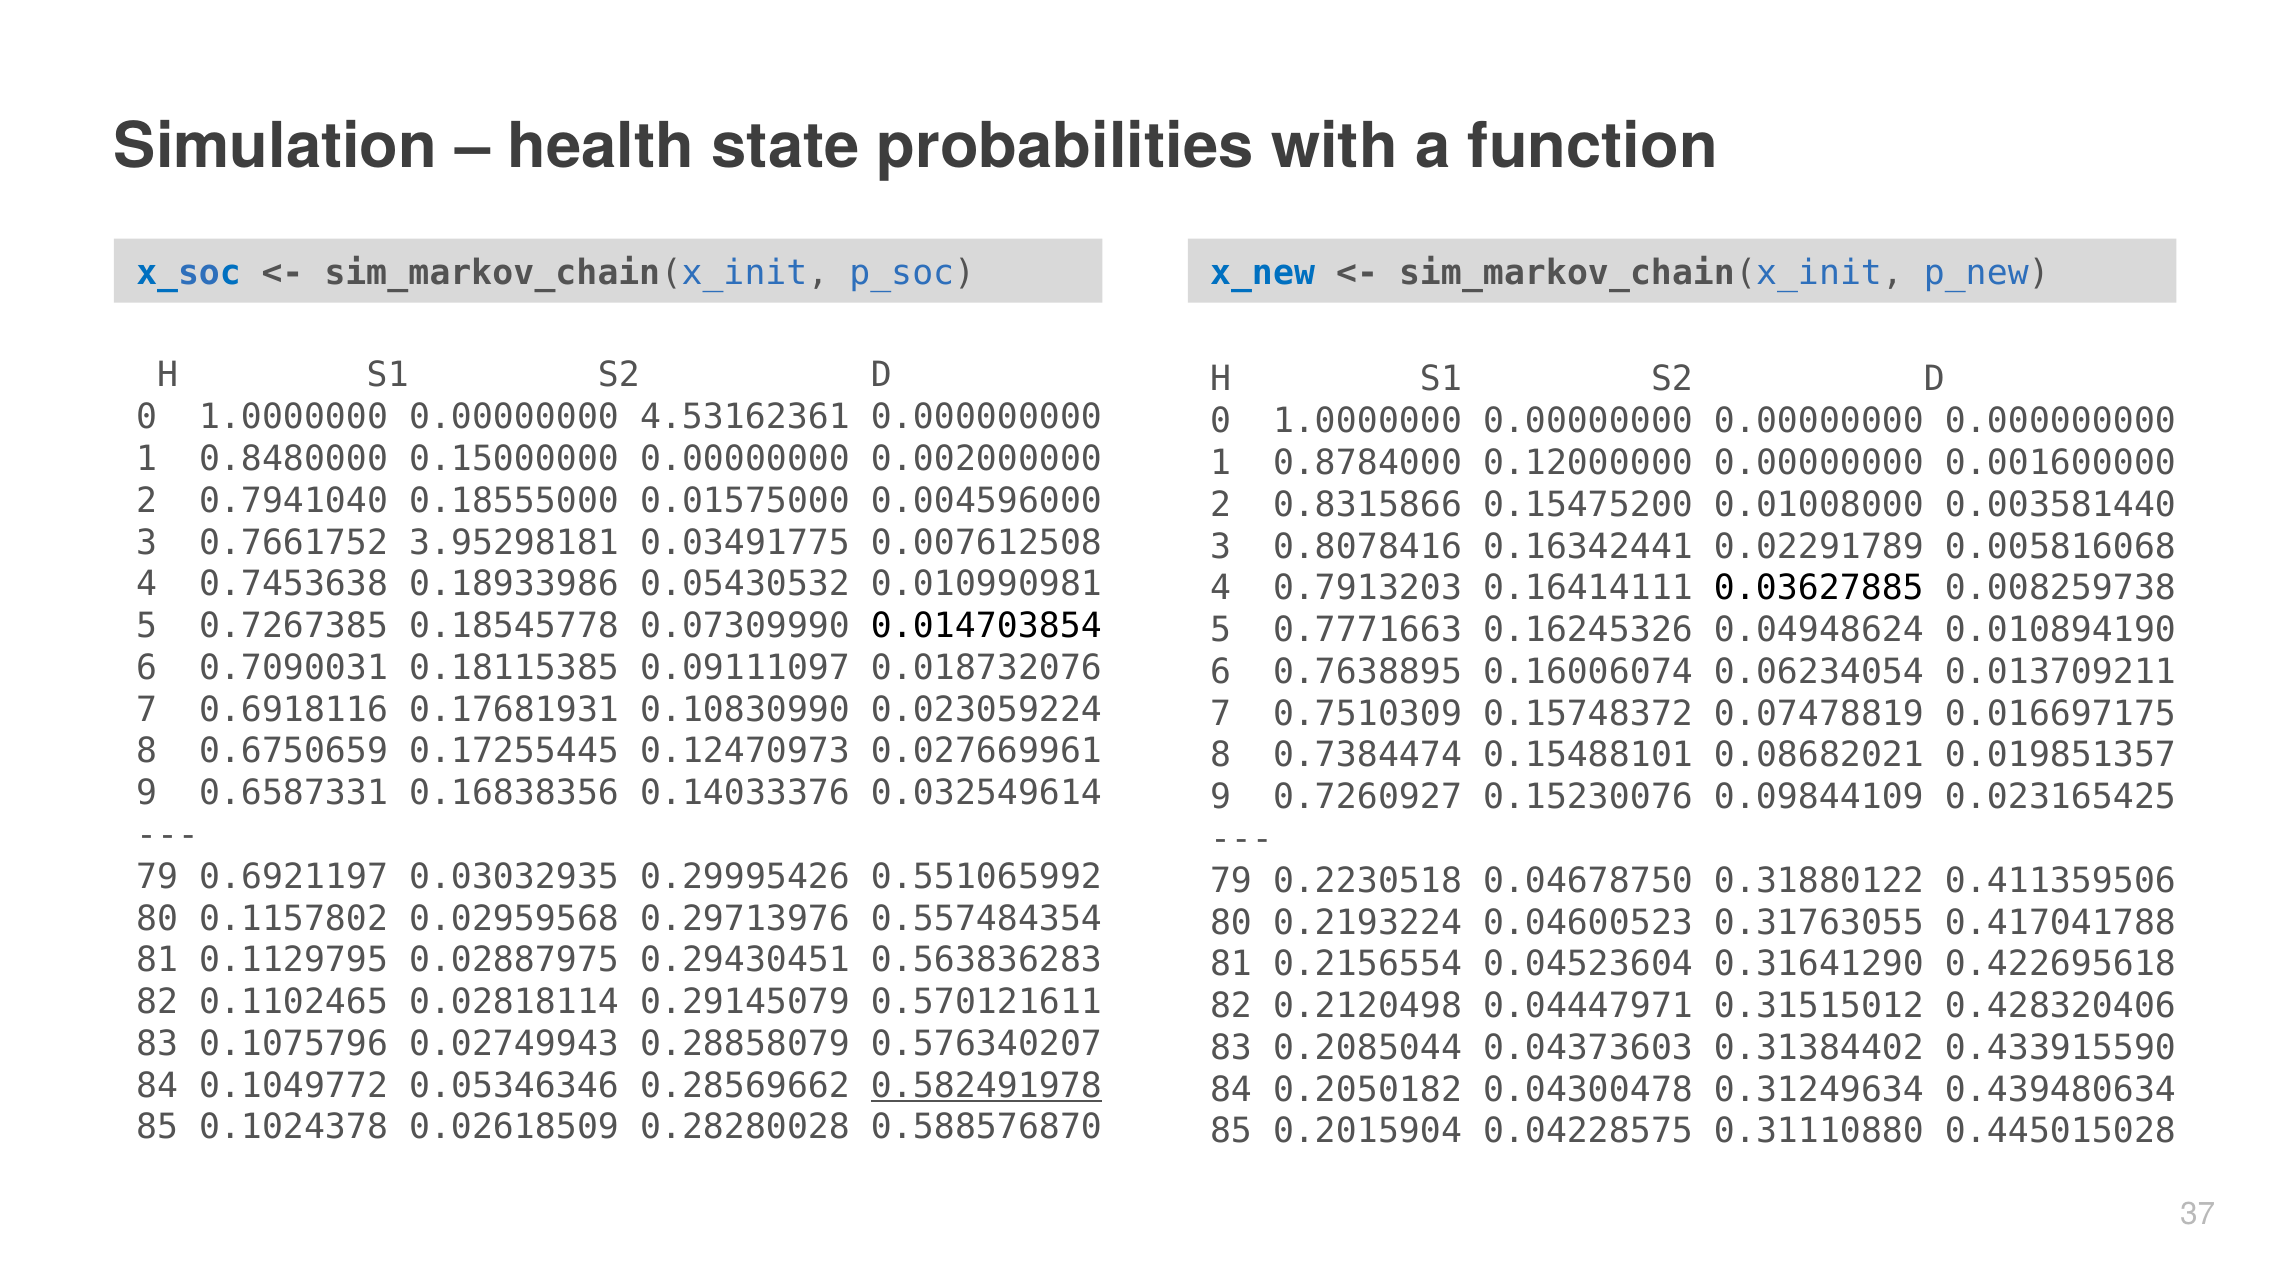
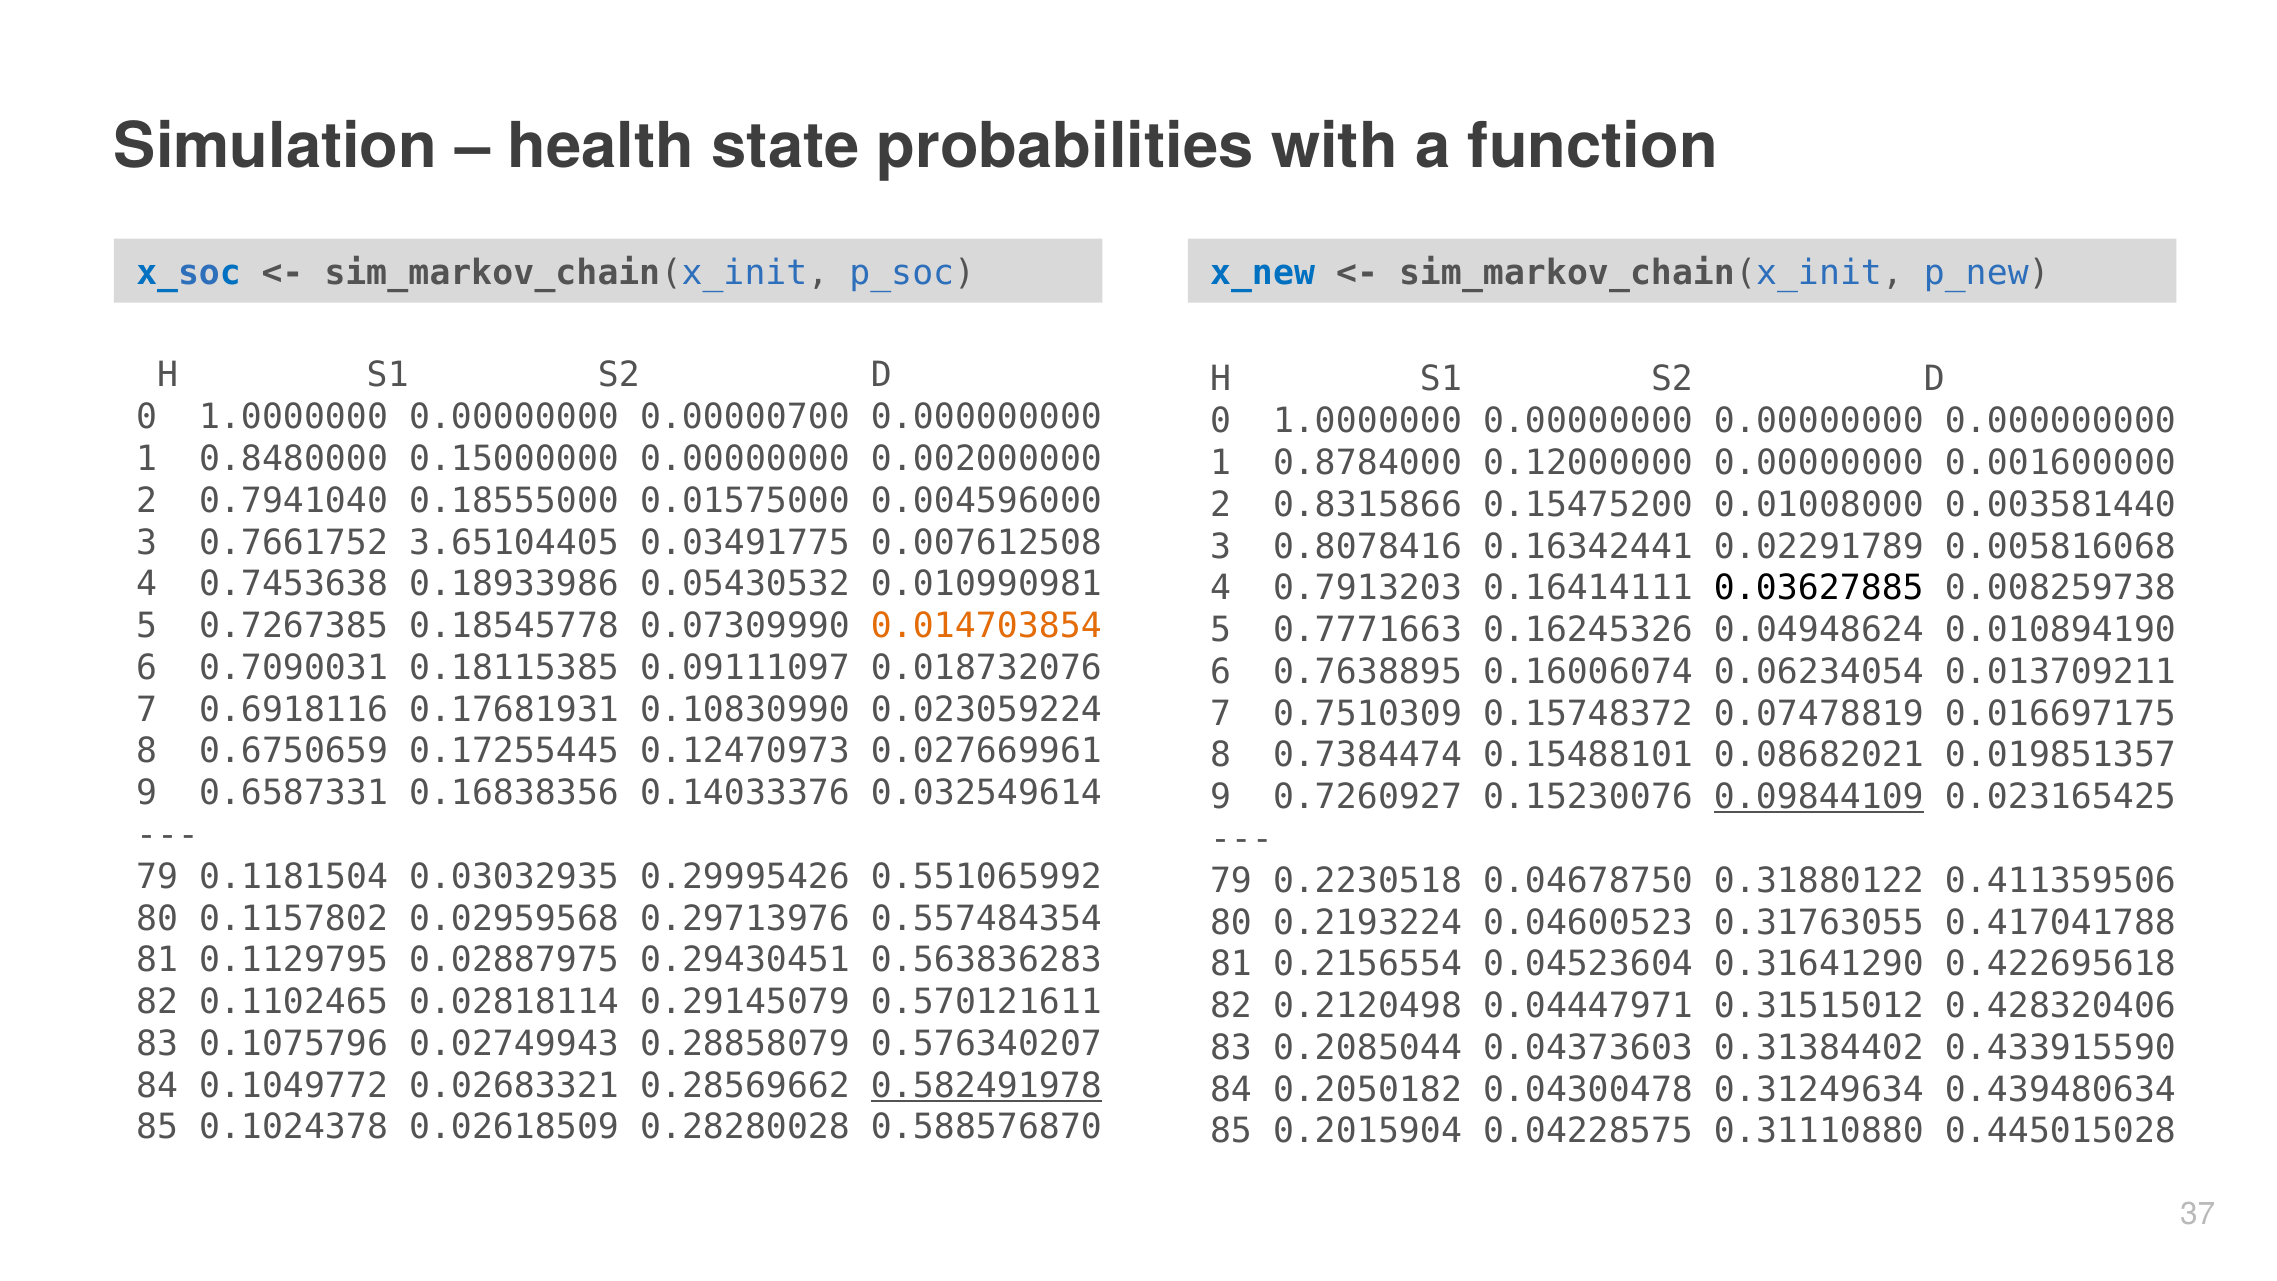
4.53162361: 4.53162361 -> 0.00000700 (745, 417)
3.95298181: 3.95298181 -> 3.65104405 (514, 543)
0.014703854 colour: black -> orange (986, 626)
0.09844109 underline: none -> present (1819, 797)
0.6921197: 0.6921197 -> 0.1181504 (294, 877)
0.05346346: 0.05346346 -> 0.02683321 (514, 1086)
